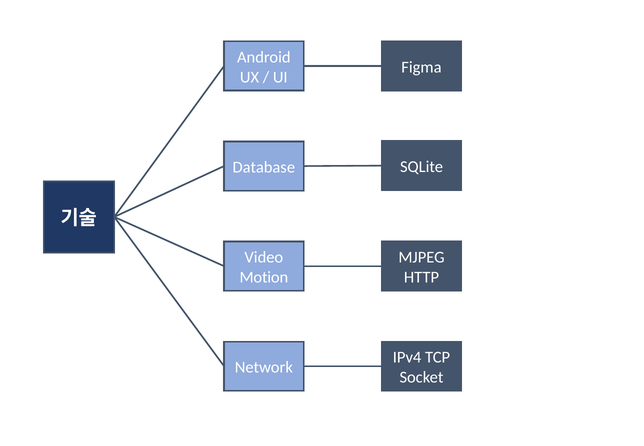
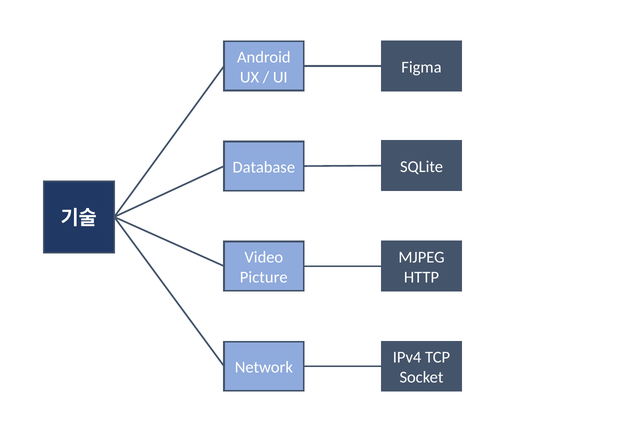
Motion: Motion -> Picture (264, 277)
